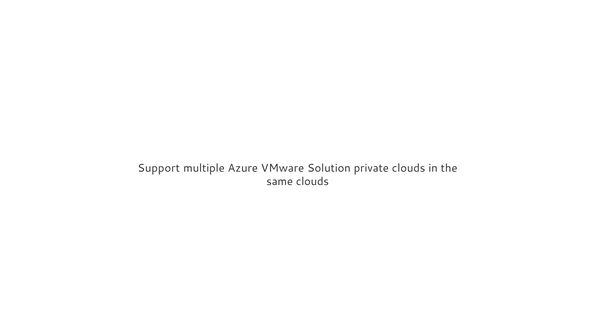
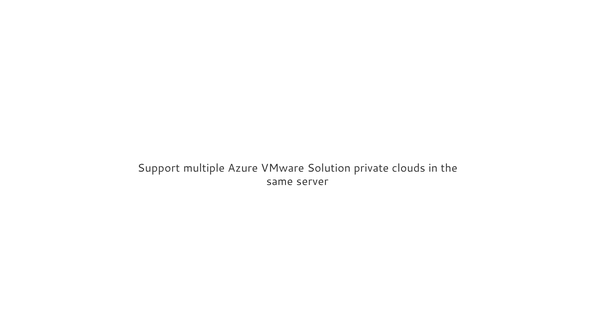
same clouds: clouds -> server (312, 181)
